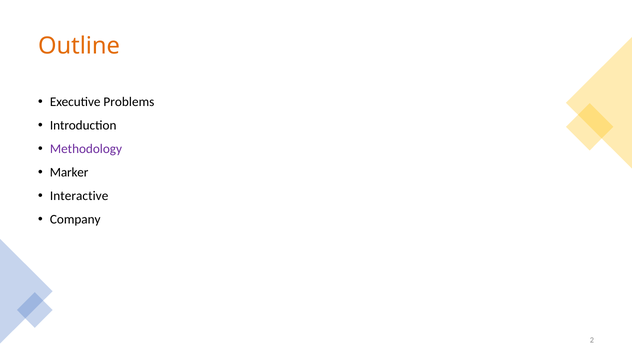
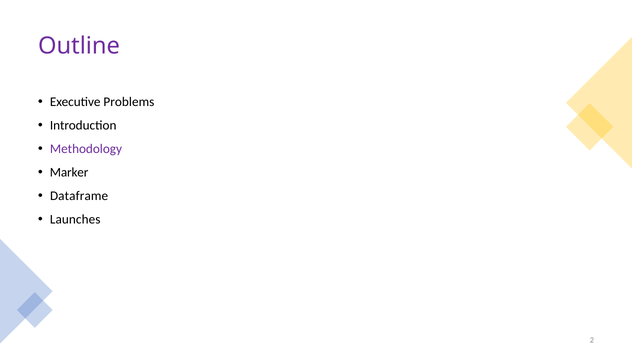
Outline colour: orange -> purple (79, 46)
Interactive: Interactive -> Dataframe (79, 196)
Company: Company -> Launches (75, 219)
